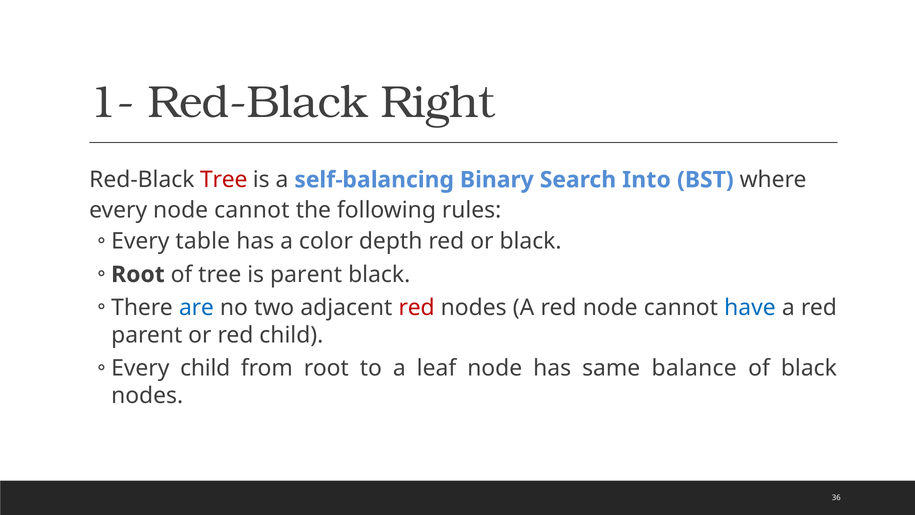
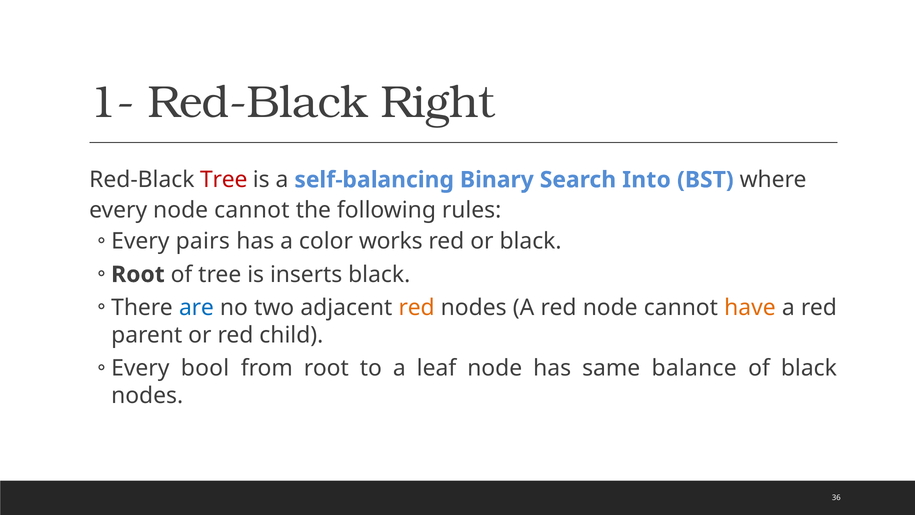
table: table -> pairs (203, 241)
depth: depth -> works (391, 241)
is parent: parent -> inserts (306, 274)
red colour: red -> orange (417, 308)
have colour: blue -> orange (750, 308)
Every child: child -> bool (205, 368)
